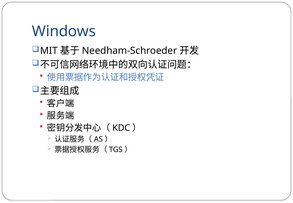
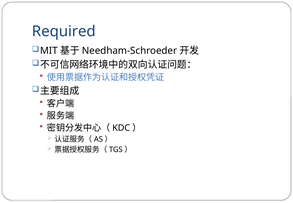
Windows: Windows -> Required (64, 31)
